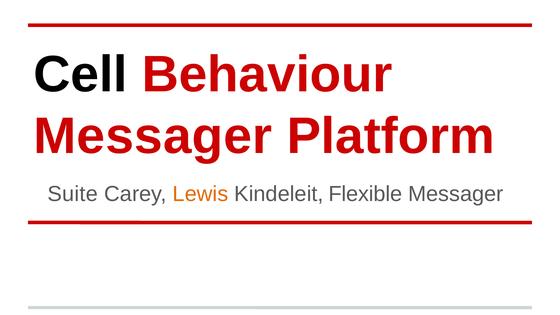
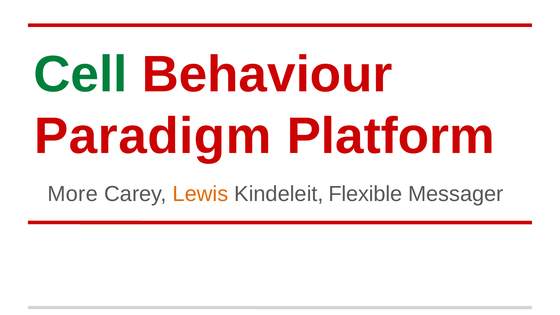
Cell colour: black -> green (81, 74)
Messager: Messager -> Paradigm (153, 136)
Suite: Suite -> More (73, 194)
